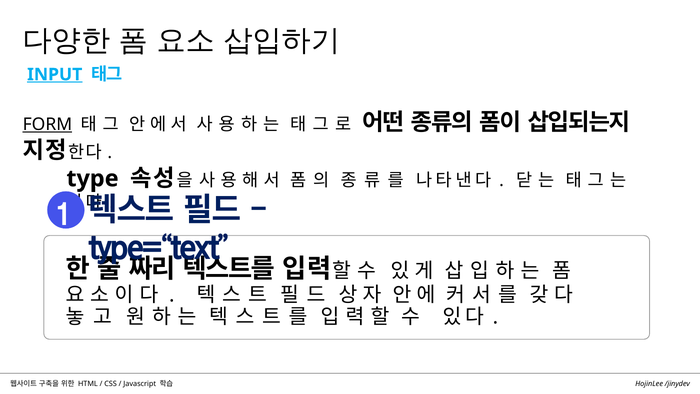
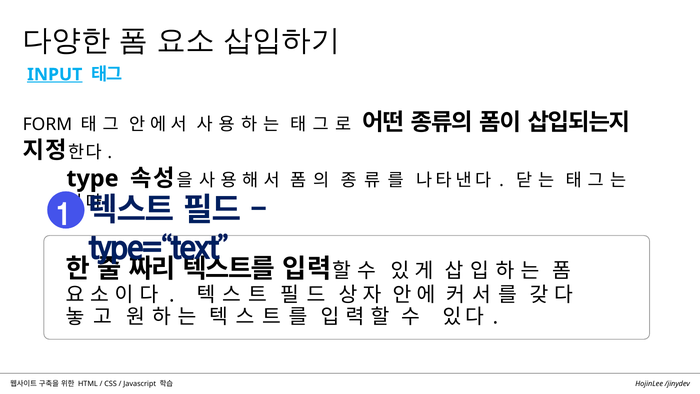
FORM underline: present -> none (47, 124)
